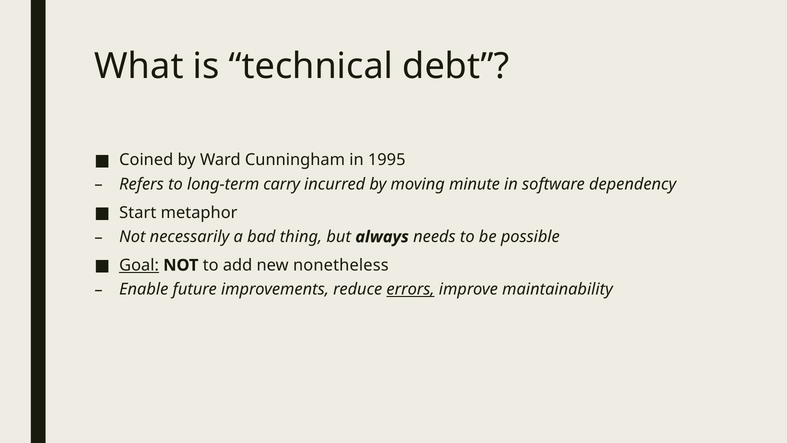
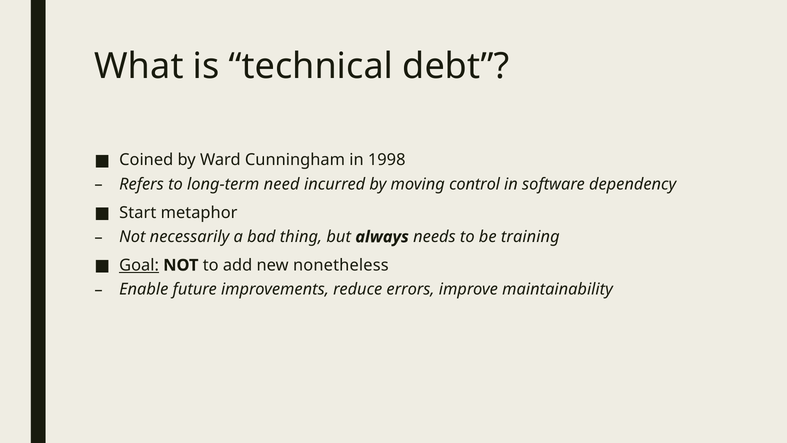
1995: 1995 -> 1998 (387, 160)
carry: carry -> need (282, 184)
minute: minute -> control (475, 184)
possible: possible -> training (530, 237)
errors underline: present -> none (411, 289)
